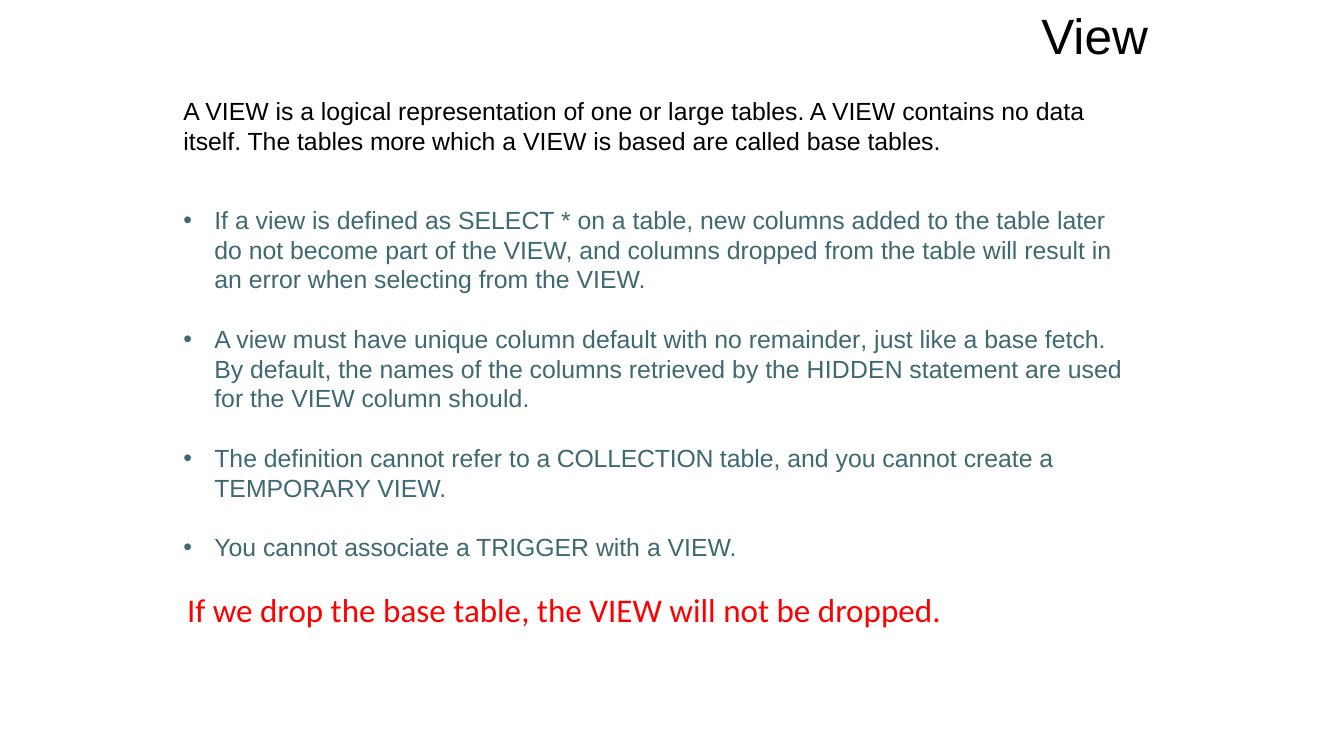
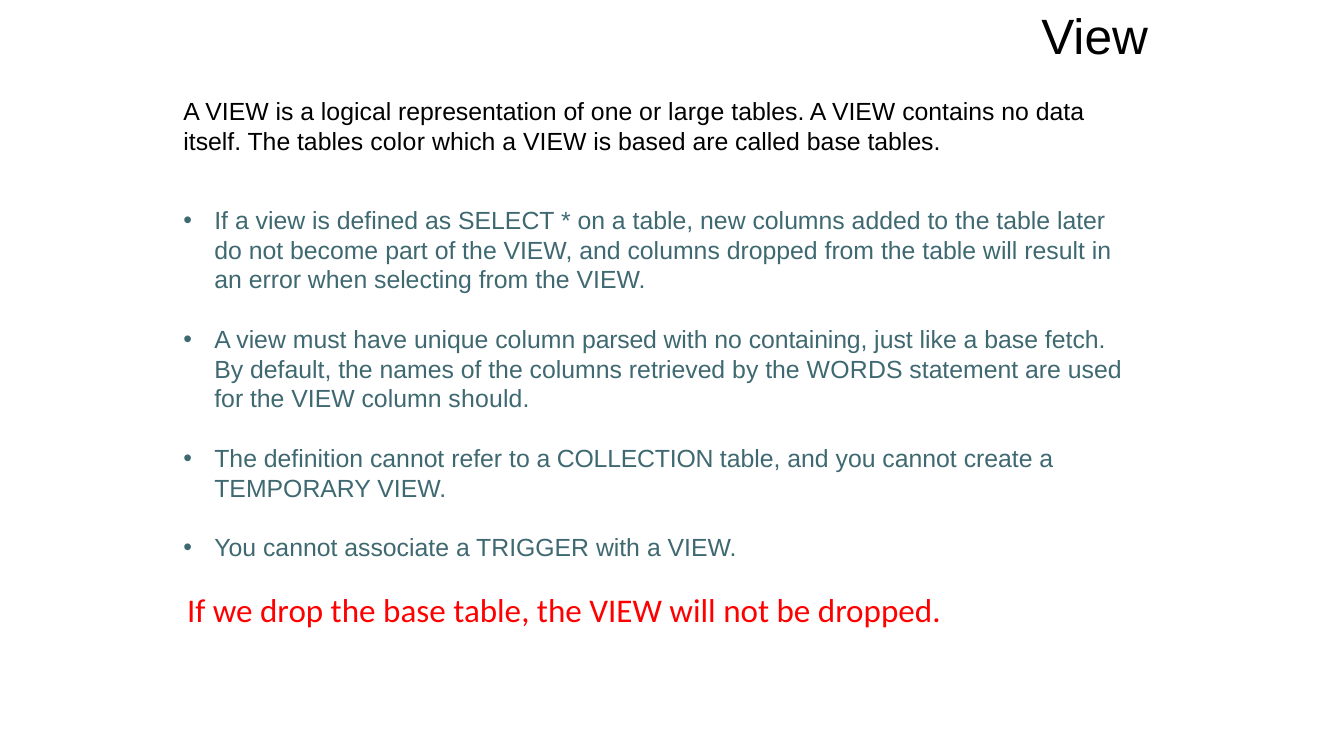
more: more -> color (398, 142)
column default: default -> parsed (620, 340)
remainder: remainder -> containing (808, 340)
HIDDEN: HIDDEN -> WORDS (855, 370)
